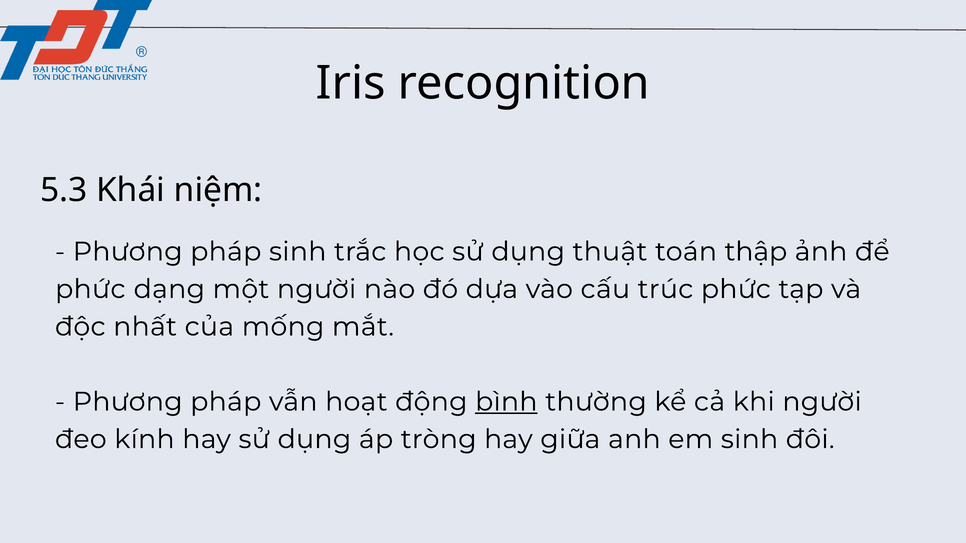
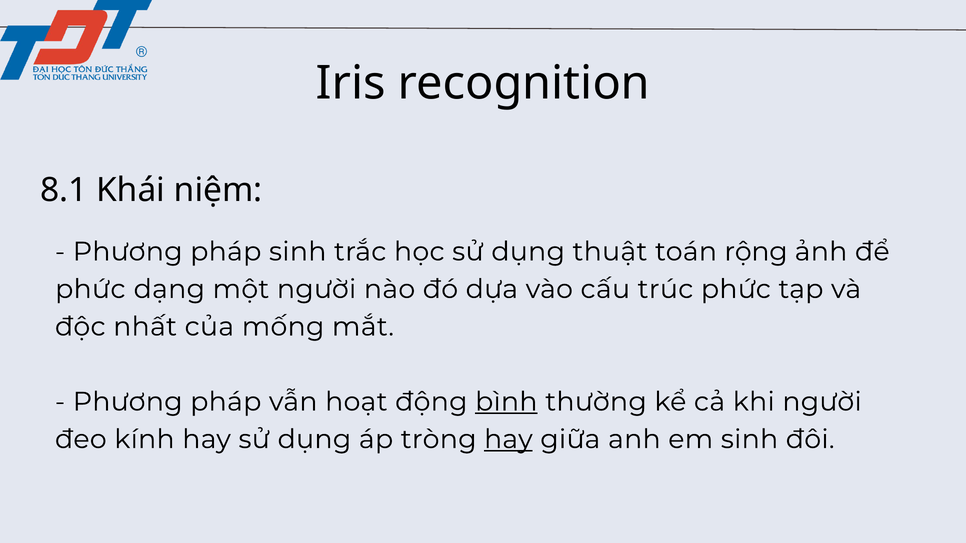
5.3: 5.3 -> 8.1 (64, 191)
thập: thập -> rộng (756, 252)
hay underline: none -> present (508, 440)
